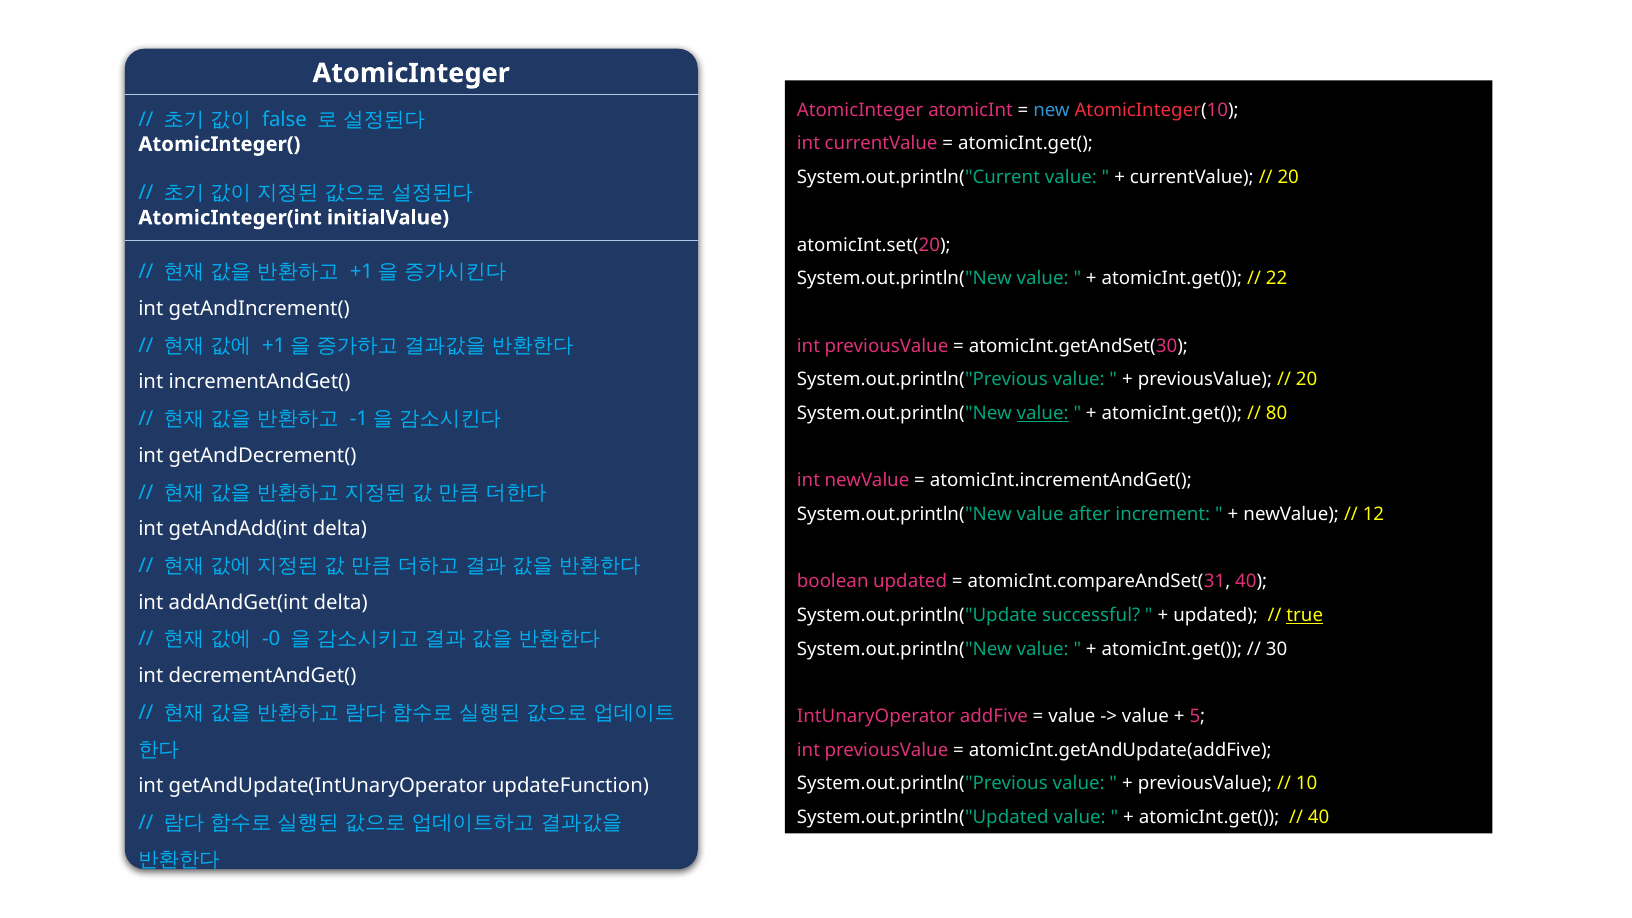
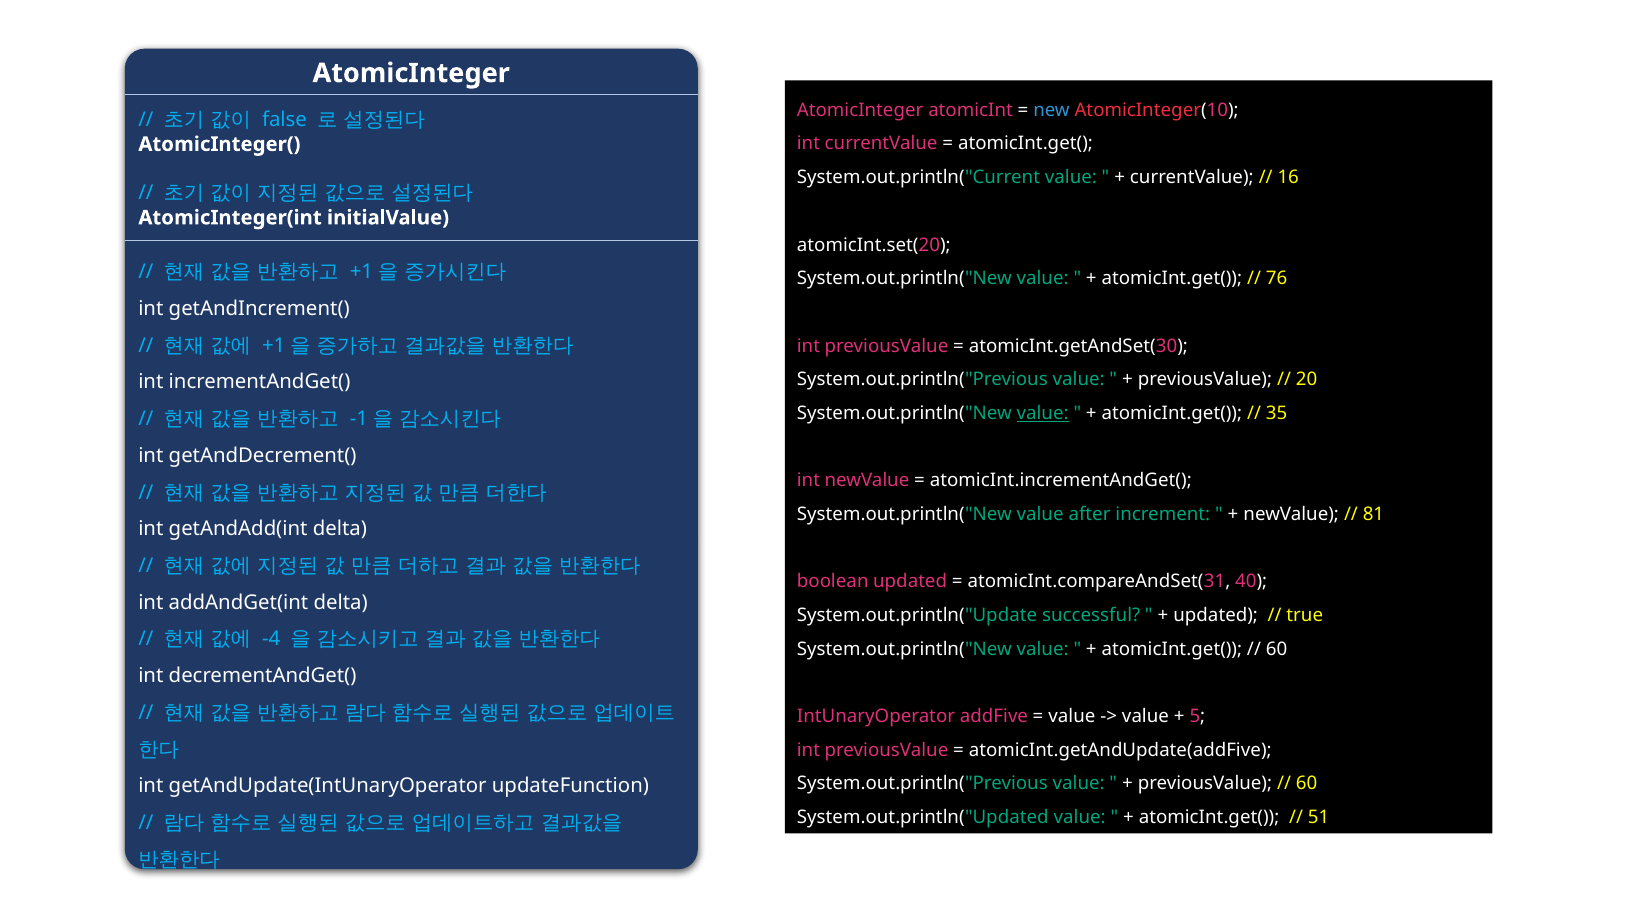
20: 20 -> 16 (1288, 177)
22: 22 -> 76 (1277, 279)
80: 80 -> 35 (1277, 413)
12: 12 -> 81 (1373, 514)
true underline: present -> none (1305, 615)
-0: -0 -> -4 (271, 639)
30: 30 -> 60 (1277, 649)
10: 10 -> 60 (1307, 784)
40: 40 -> 51 (1319, 817)
